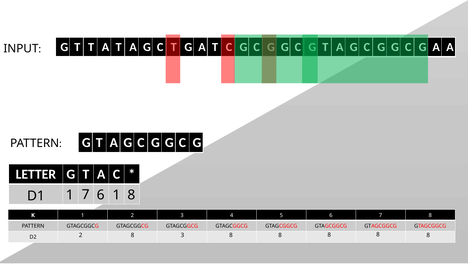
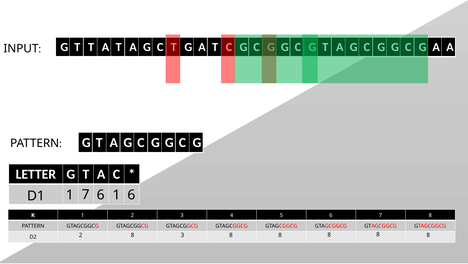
1 8: 8 -> 6 (131, 194)
